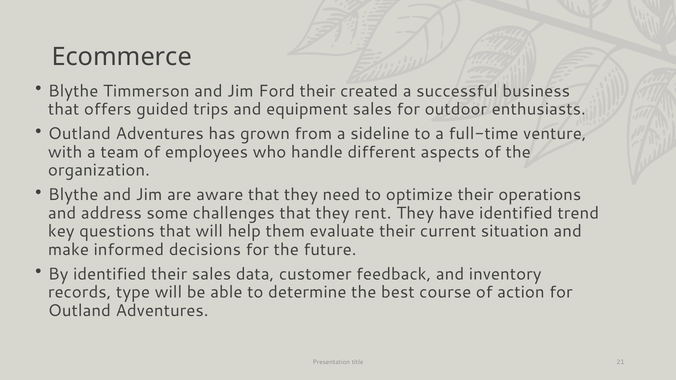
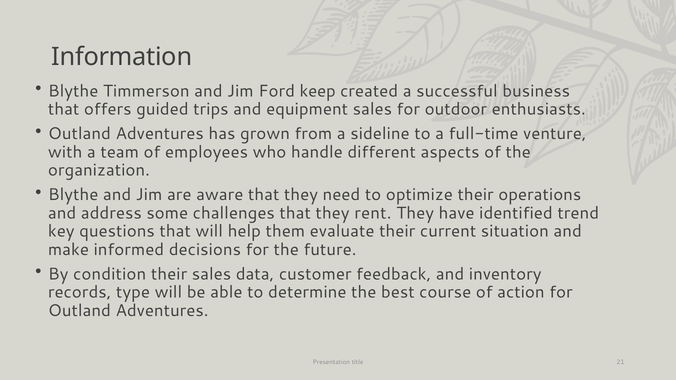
Ecommerce: Ecommerce -> Information (122, 57)
Ford their: their -> keep (318, 91)
By identified: identified -> condition (110, 274)
